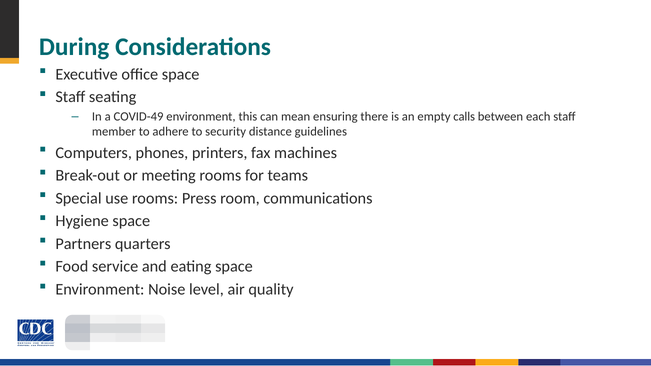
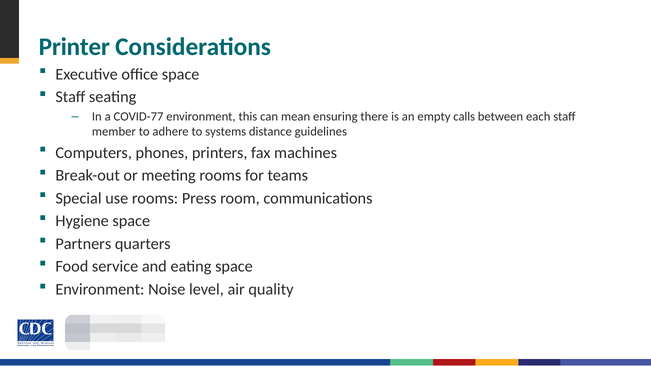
During: During -> Printer (74, 47)
COVID-49: COVID-49 -> COVID-77 (138, 117)
security: security -> systems (226, 132)
